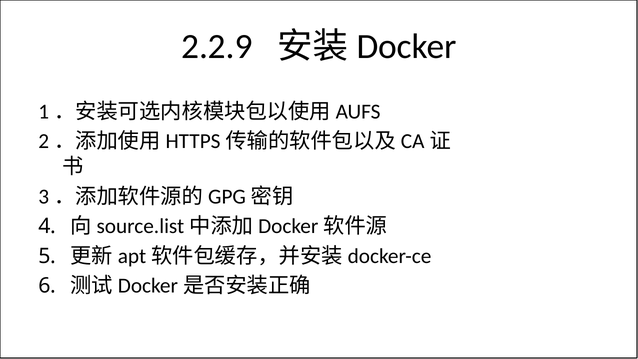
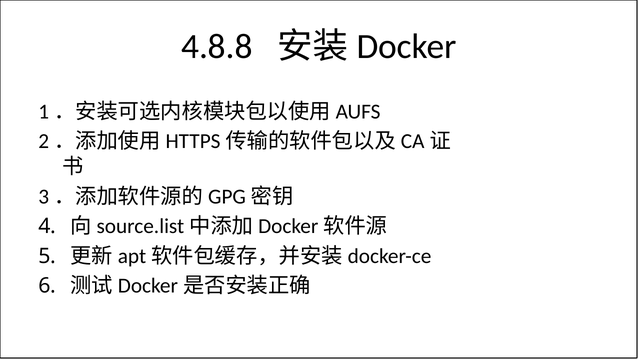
2.2.9: 2.2.9 -> 4.8.8 (217, 47)
